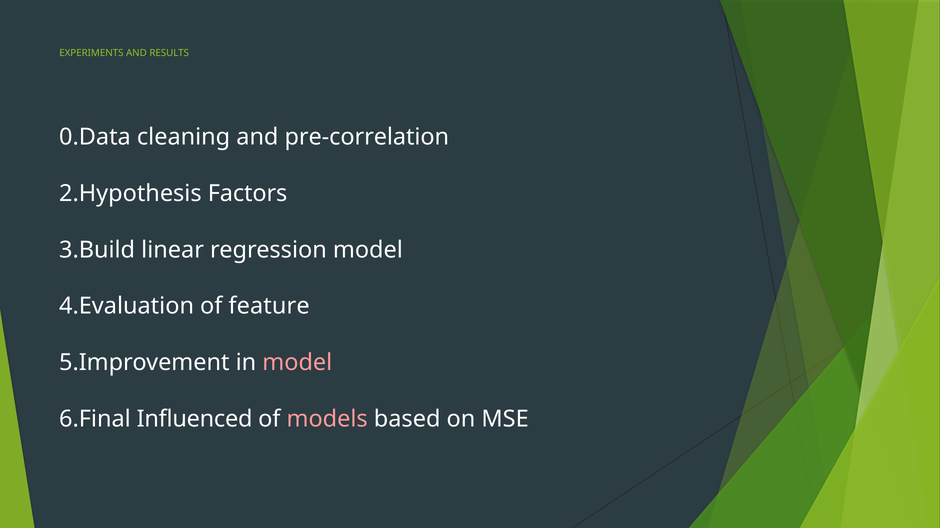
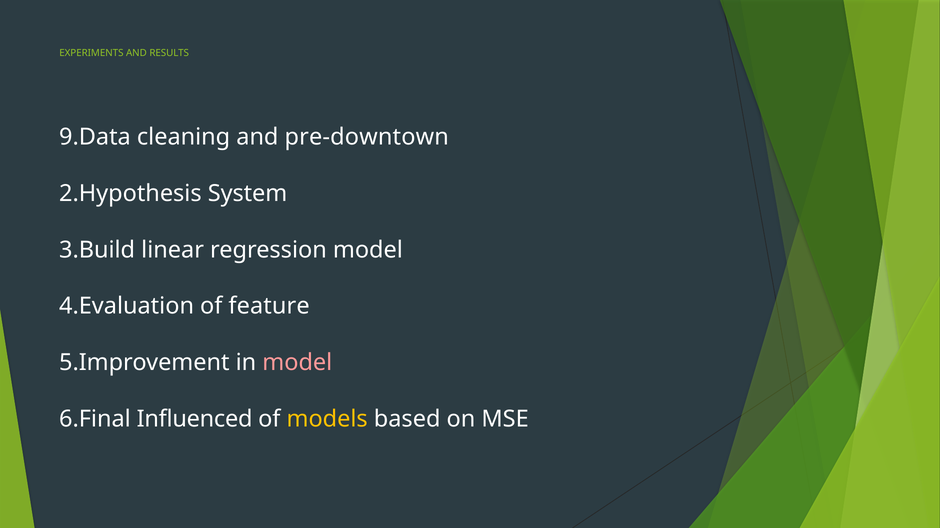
0.Data: 0.Data -> 9.Data (95, 137)
pre-correlation: pre-correlation -> pre-downtown (367, 137)
Factors: Factors -> System (248, 194)
models colour: pink -> yellow (327, 419)
